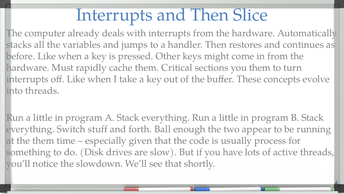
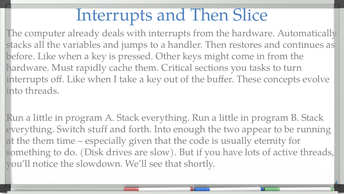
you them: them -> tasks (260, 68)
forth Ball: Ball -> Into (163, 129)
process: process -> eternity (270, 140)
